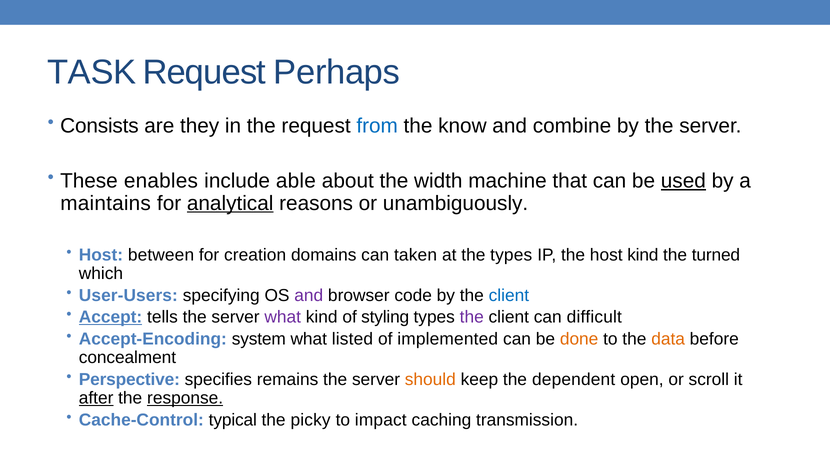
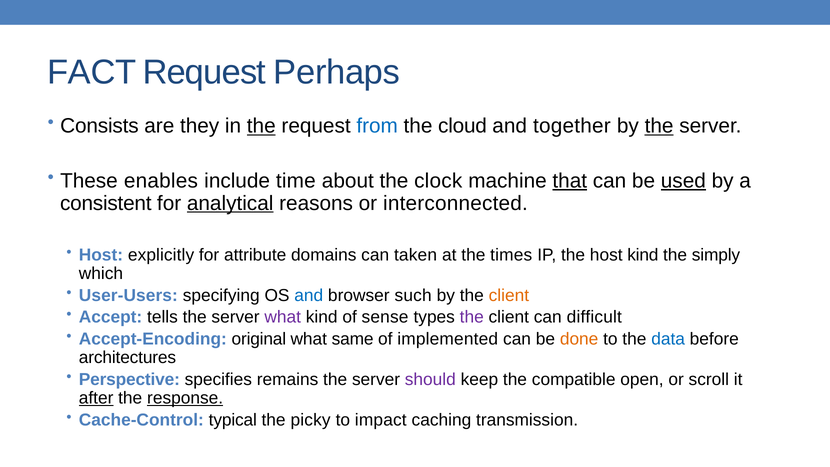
TASK: TASK -> FACT (92, 72)
the underline: none -> present (261, 126)
know: know -> cloud (463, 126)
combine: combine -> together (572, 126)
the underline: none -> present (659, 126)
able: able -> time (296, 181)
width: width -> clock (438, 181)
that underline: none -> present (570, 181)
maintains: maintains -> consistent (106, 203)
unambiguously: unambiguously -> interconnected (455, 203)
between: between -> explicitly (161, 255)
creation: creation -> attribute (255, 255)
the types: types -> times (511, 255)
turned: turned -> simply (716, 255)
and colour: purple -> blue (309, 295)
code: code -> such (413, 295)
client colour: blue -> orange (509, 295)
Accept underline: present -> none (111, 317)
styling: styling -> sense (385, 317)
system: system -> original (259, 339)
listed: listed -> same (353, 339)
data colour: orange -> blue (668, 339)
concealment: concealment -> architectures (127, 358)
should colour: orange -> purple (430, 379)
dependent: dependent -> compatible (574, 379)
